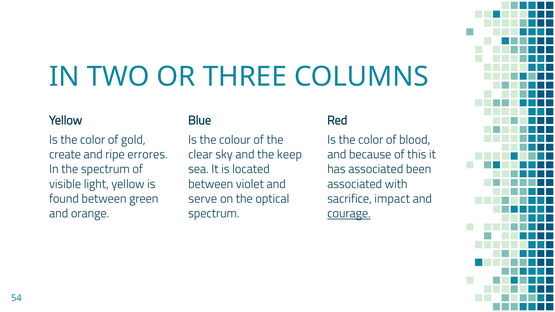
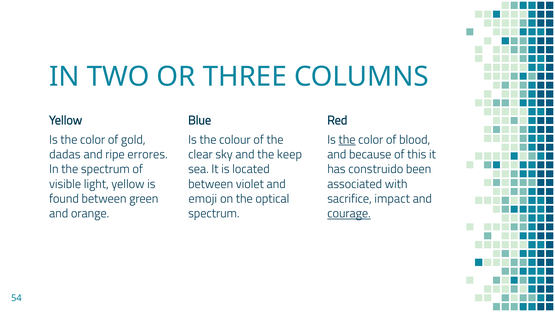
the underline: none -> present (347, 140)
create: create -> dadas (65, 155)
has associated: associated -> construido (376, 169)
serve: serve -> emoji (203, 199)
